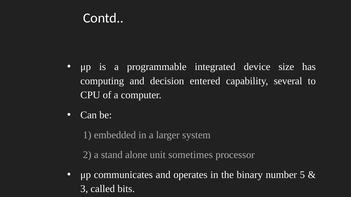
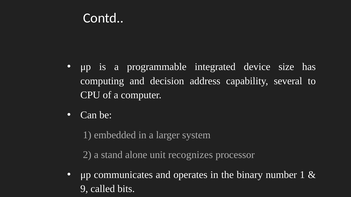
entered: entered -> address (205, 81)
sometimes: sometimes -> recognizes (191, 155)
number 5: 5 -> 1 (302, 175)
3: 3 -> 9 (84, 189)
